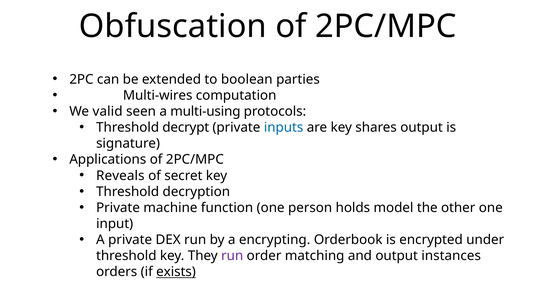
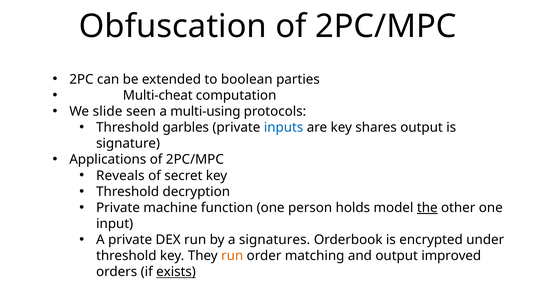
Multi-wires: Multi-wires -> Multi-cheat (158, 95)
valid: valid -> slide (108, 112)
decrypt: decrypt -> garbles (186, 128)
the underline: none -> present (427, 208)
encrypting: encrypting -> signatures (275, 240)
run colour: purple -> orange (232, 256)
instances: instances -> improved (451, 256)
